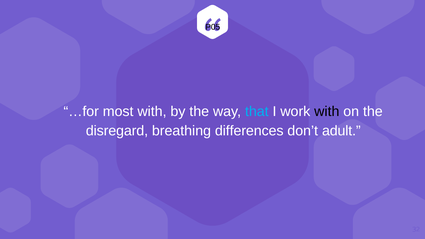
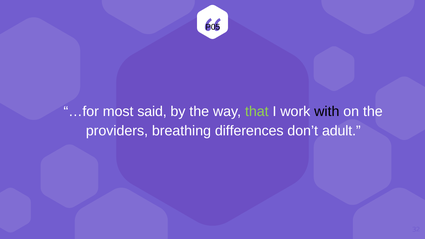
most with: with -> said (152, 111)
that colour: light blue -> light green (257, 111)
disregard: disregard -> providers (117, 131)
